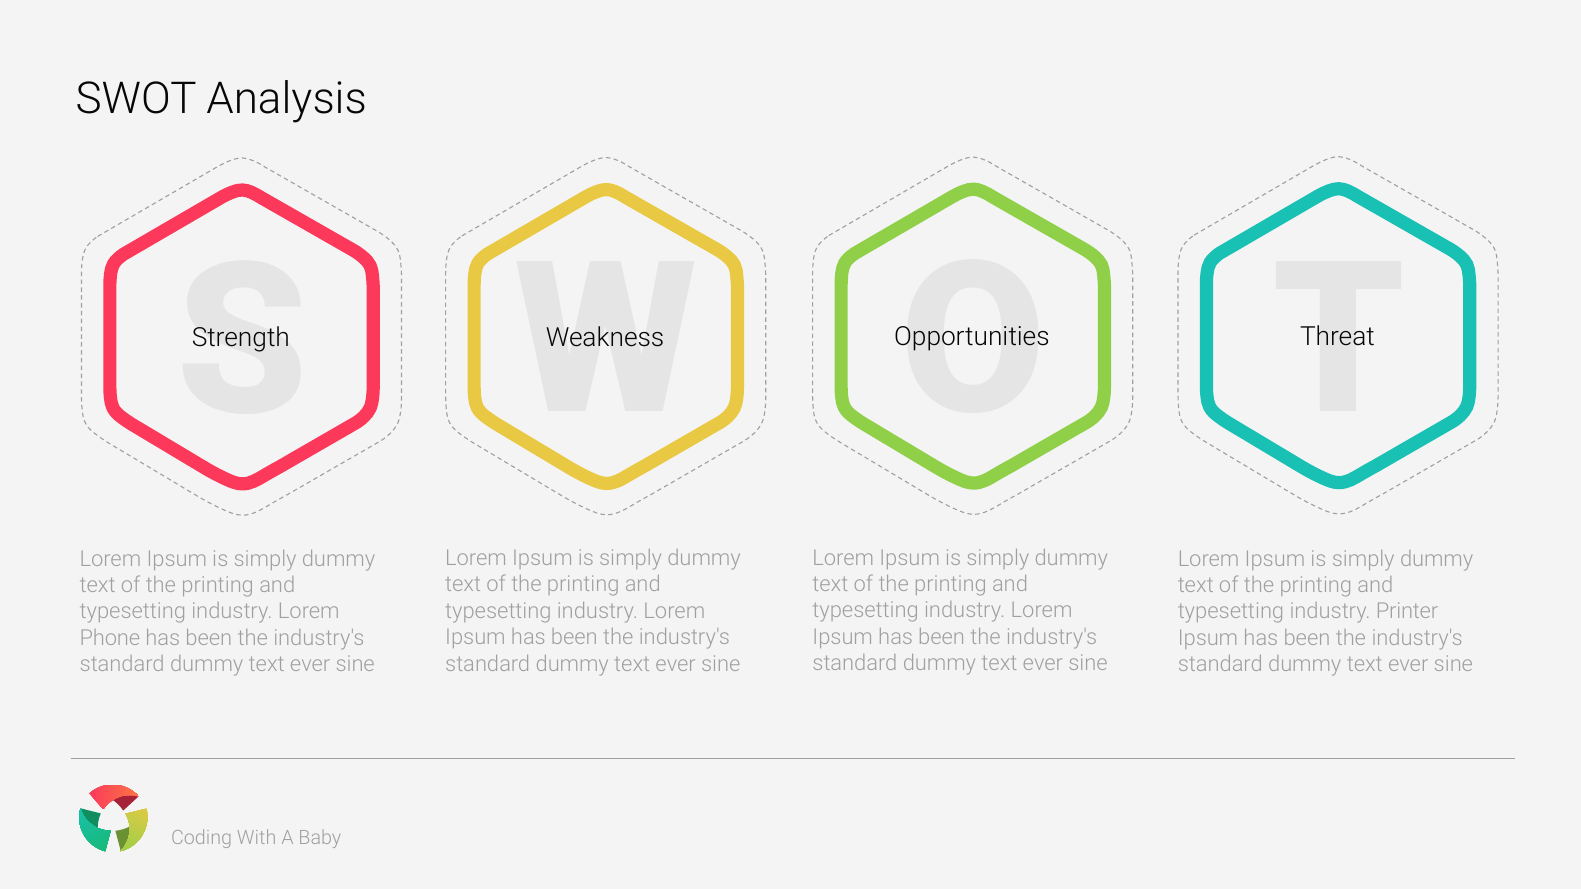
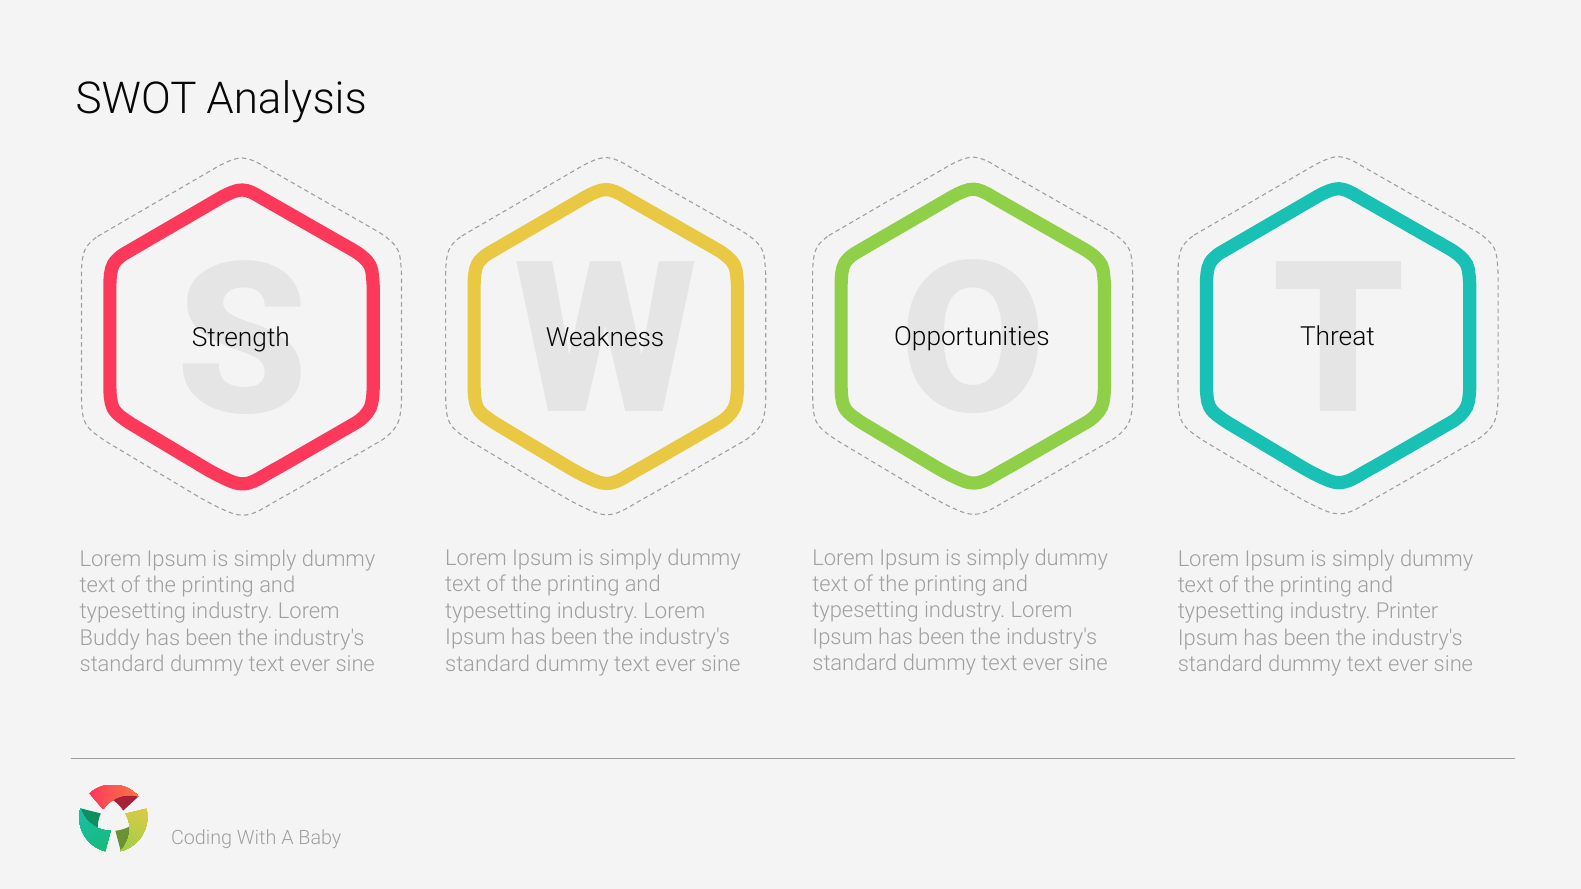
Phone: Phone -> Buddy (110, 638)
